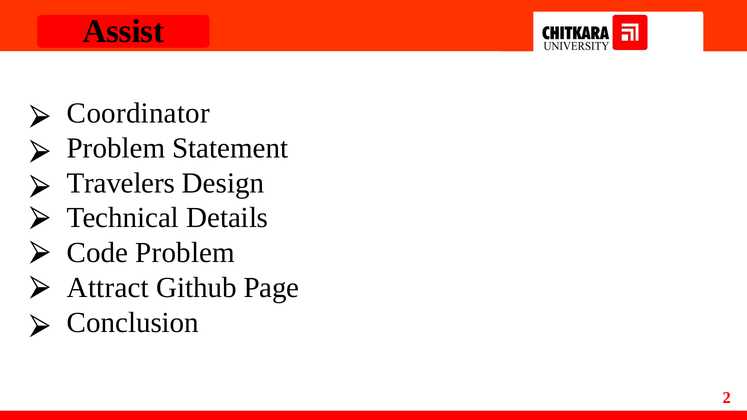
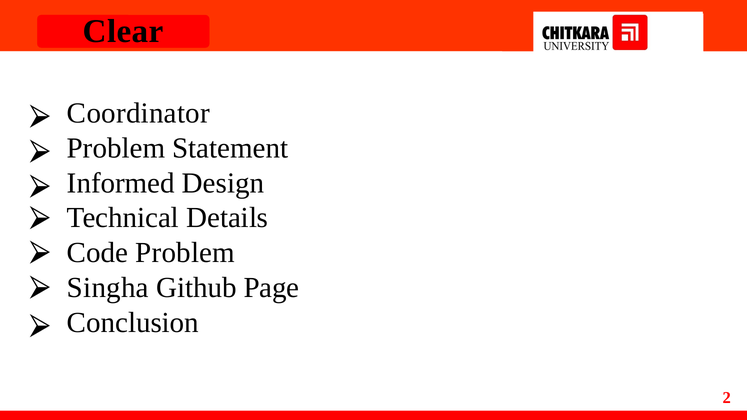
Assist: Assist -> Clear (123, 31)
Travelers: Travelers -> Informed (121, 183)
Attract: Attract -> Singha (108, 288)
